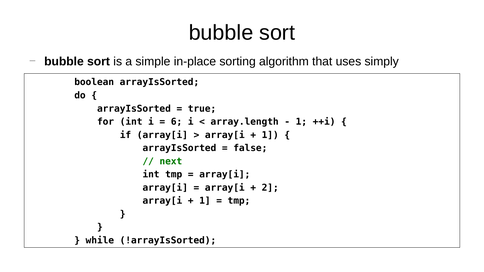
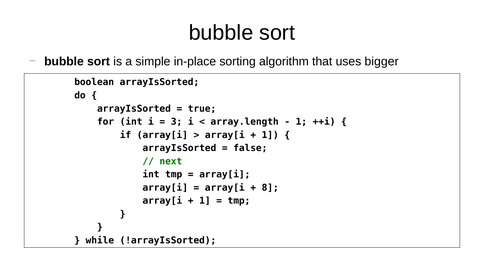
simply: simply -> bigger (382, 62)
6: 6 -> 3 (177, 122)
2: 2 -> 8 (270, 188)
